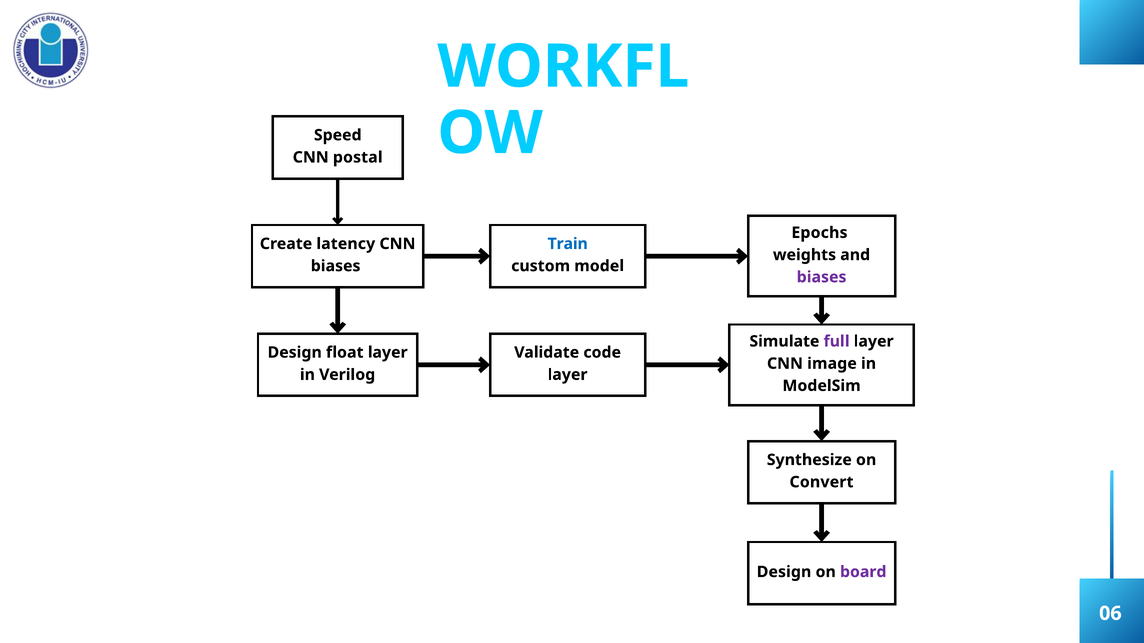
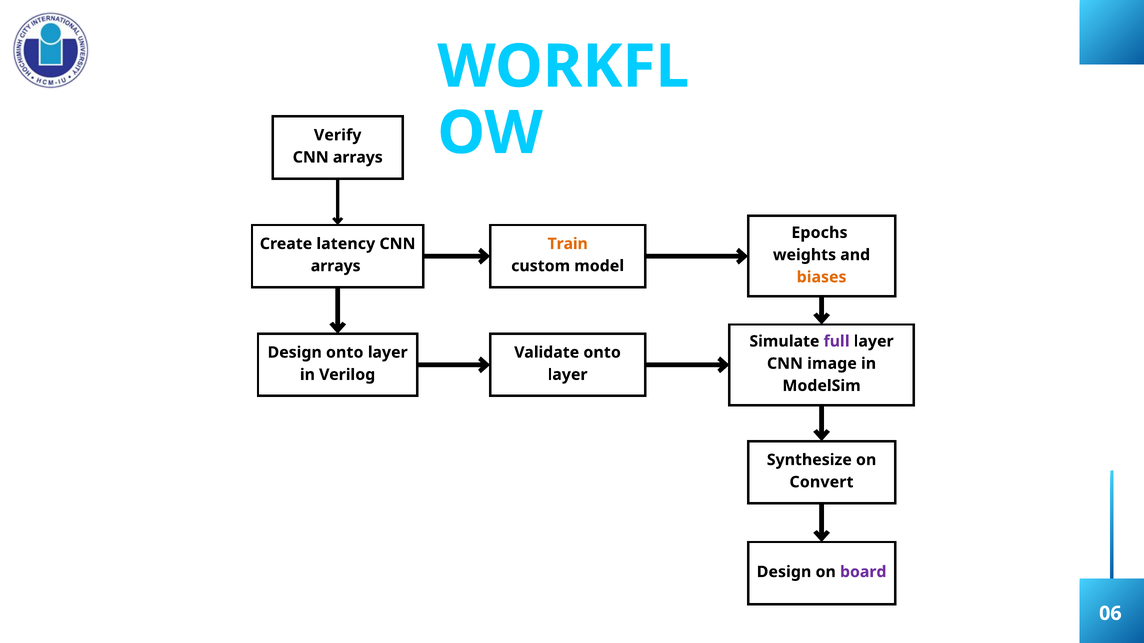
Speed: Speed -> Verify (338, 135)
postal: postal -> arrays (358, 157)
Train colour: blue -> orange (568, 244)
biases: biases -> arrays (336, 266)
biases colour: purple -> orange (822, 277)
Design float: float -> onto (345, 353)
Validate code: code -> onto (602, 353)
